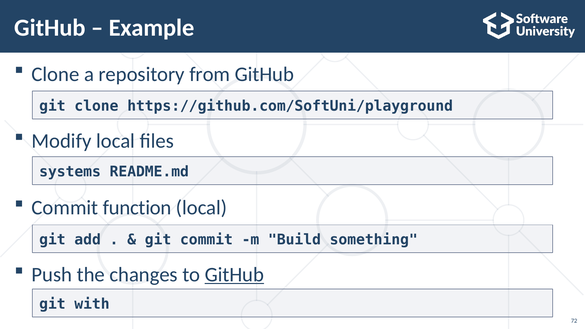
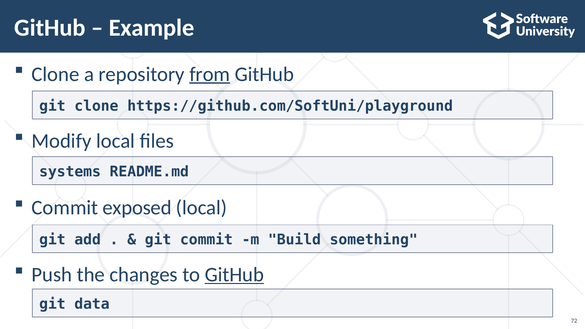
from underline: none -> present (210, 74)
function: function -> exposed (137, 208)
with: with -> data (92, 304)
